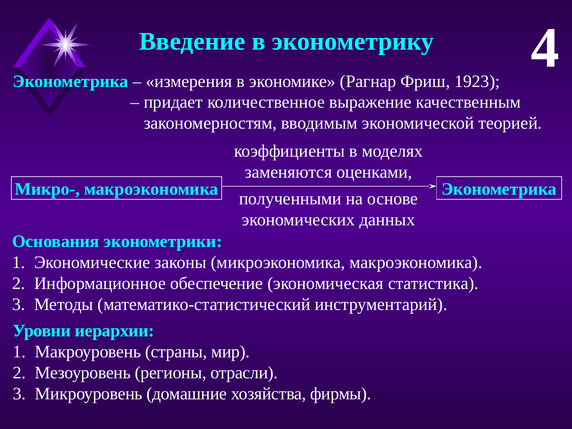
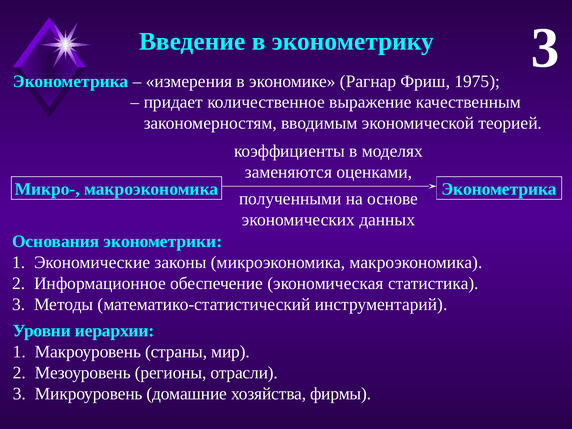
эконометрику 4: 4 -> 3 (545, 48)
1923: 1923 -> 1975 (477, 81)
